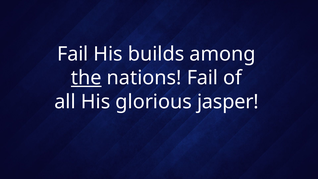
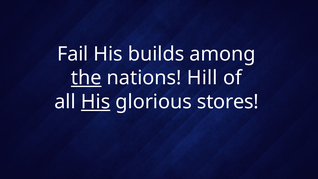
nations Fail: Fail -> Hill (202, 78)
His underline: none -> present (96, 102)
jasper: jasper -> stores (228, 102)
